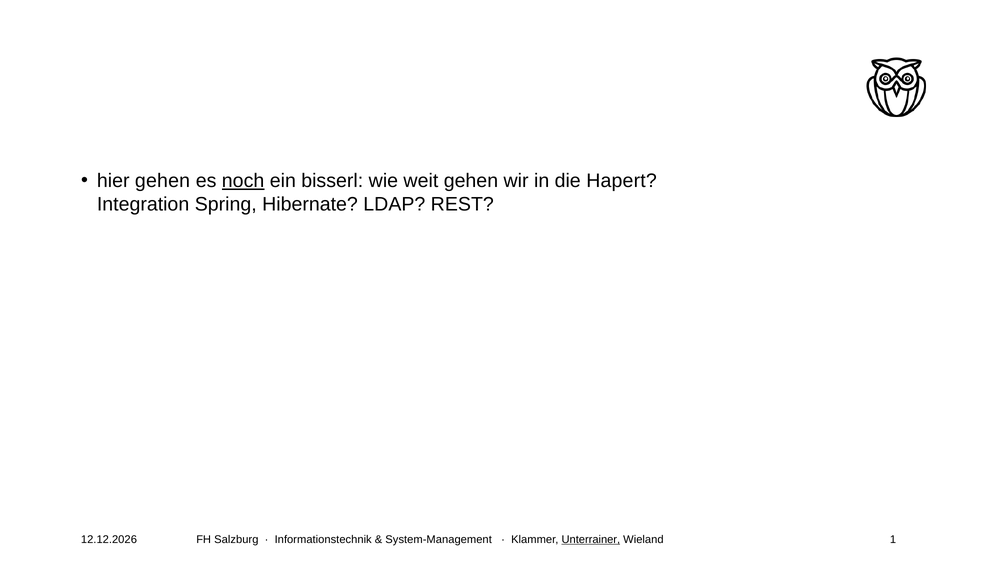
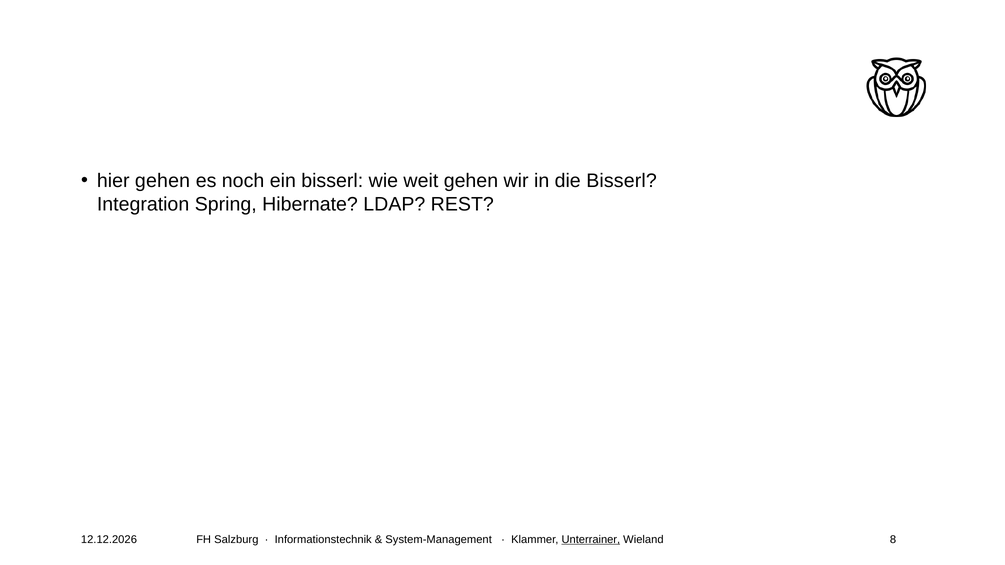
noch underline: present -> none (243, 181)
die Hapert: Hapert -> Bisserl (622, 181)
1: 1 -> 8 (893, 540)
